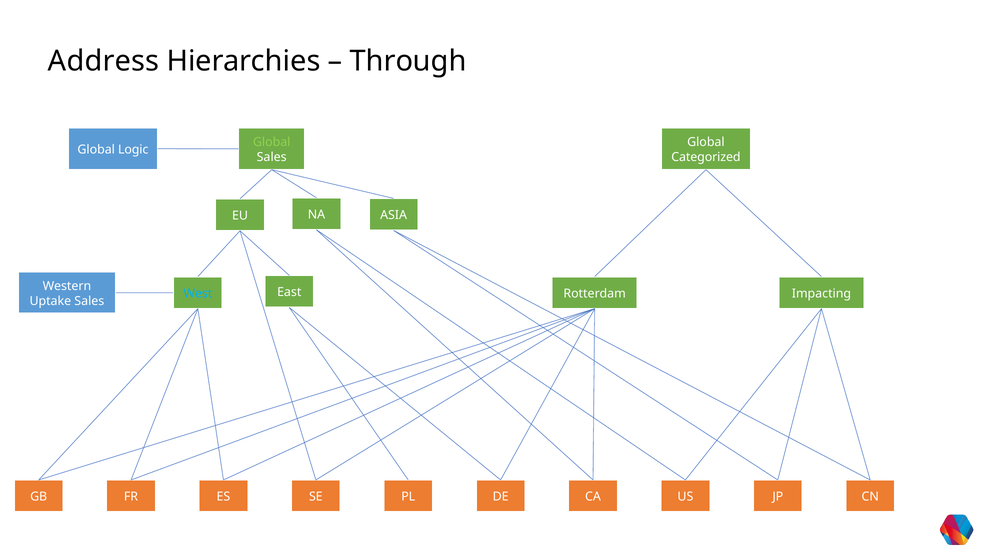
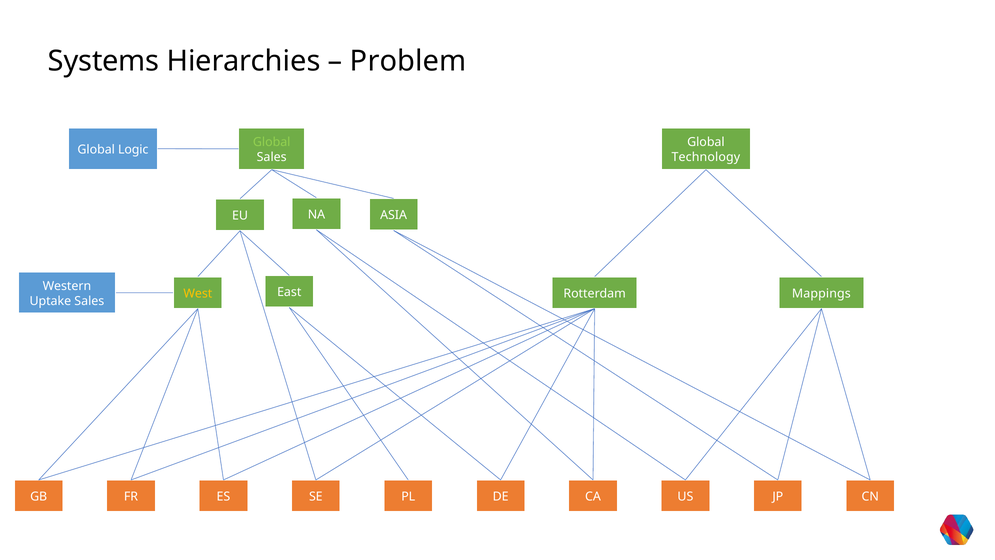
Address: Address -> Systems (104, 61)
Through: Through -> Problem (408, 61)
Categorized: Categorized -> Technology (706, 157)
West colour: light blue -> yellow (198, 293)
Impacting: Impacting -> Mappings (821, 293)
